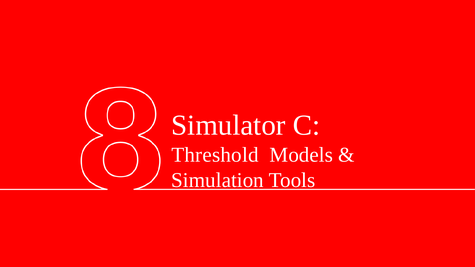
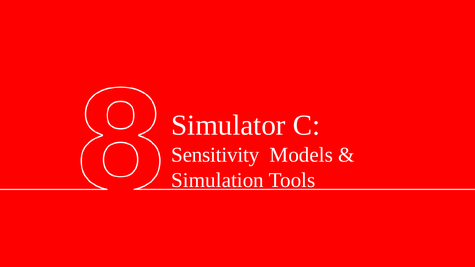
Threshold: Threshold -> Sensitivity (215, 155)
